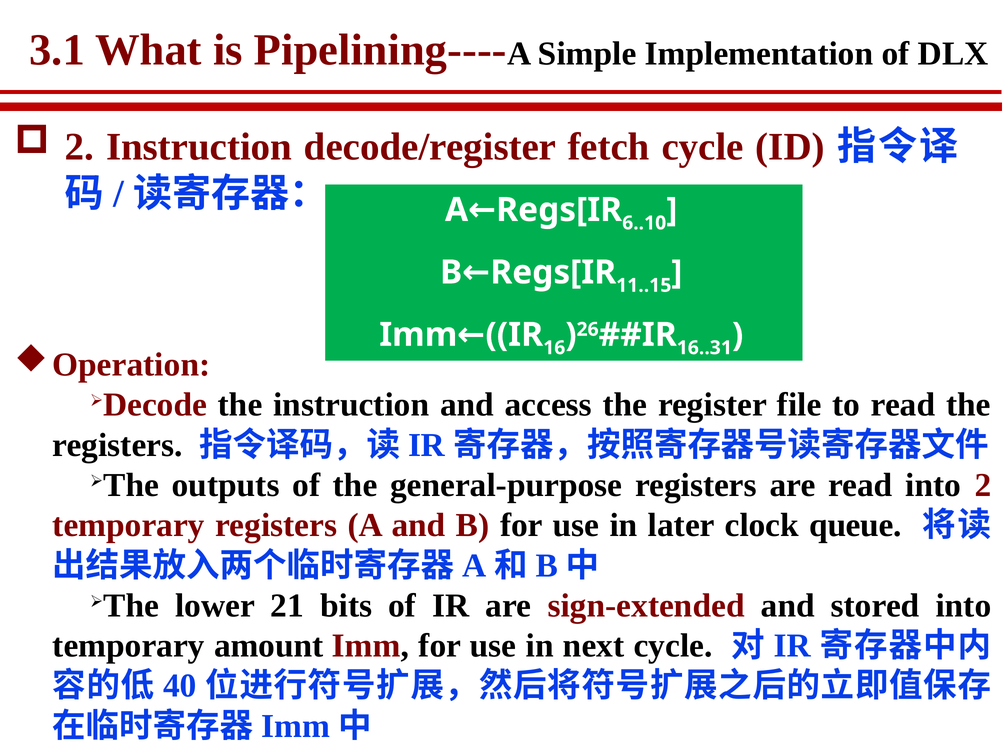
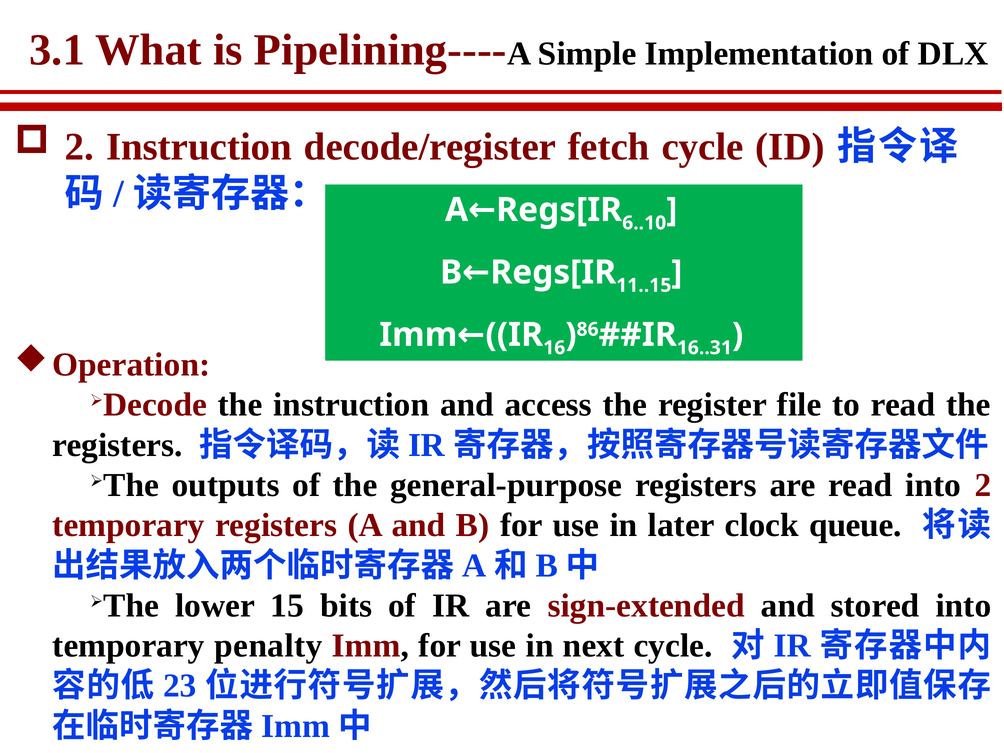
26: 26 -> 86 (588, 329)
21: 21 -> 15 (287, 606)
amount: amount -> penalty (268, 646)
40: 40 -> 23 (180, 686)
